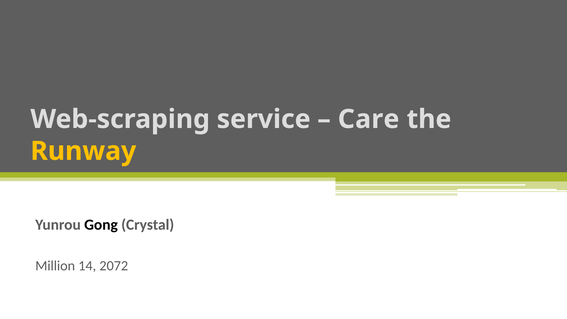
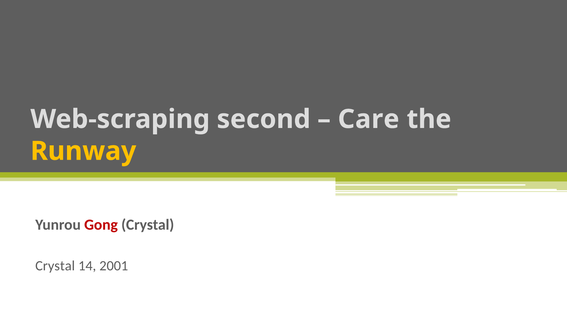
service: service -> second (264, 119)
Gong colour: black -> red (101, 225)
Million: Million -> Crystal (55, 266)
2072: 2072 -> 2001 (114, 266)
